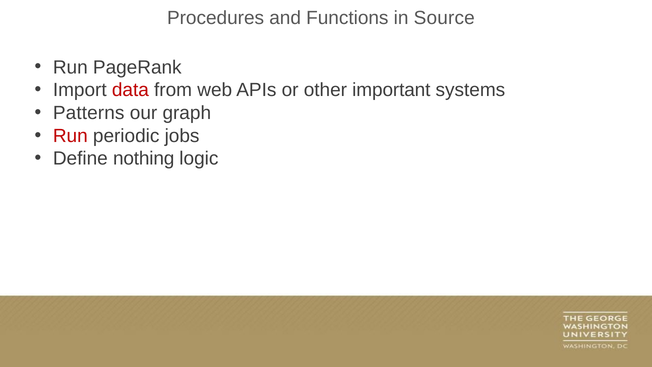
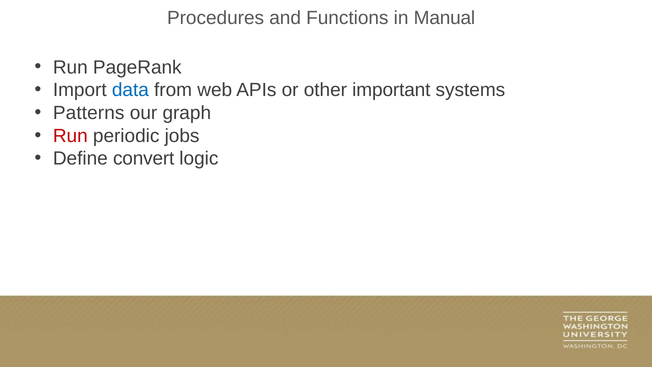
Source: Source -> Manual (444, 18)
data colour: red -> blue (130, 90)
nothing: nothing -> convert (144, 159)
